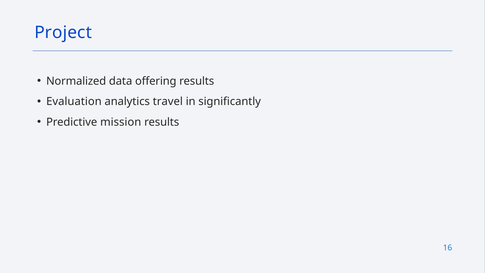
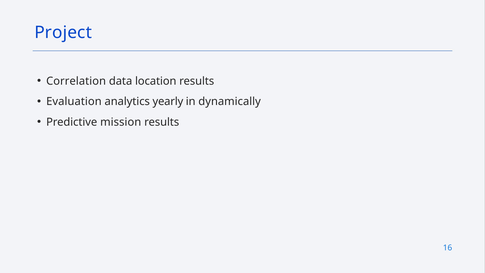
Normalized: Normalized -> Correlation (76, 81)
offering: offering -> location (156, 81)
travel: travel -> yearly (168, 102)
significantly: significantly -> dynamically (230, 102)
